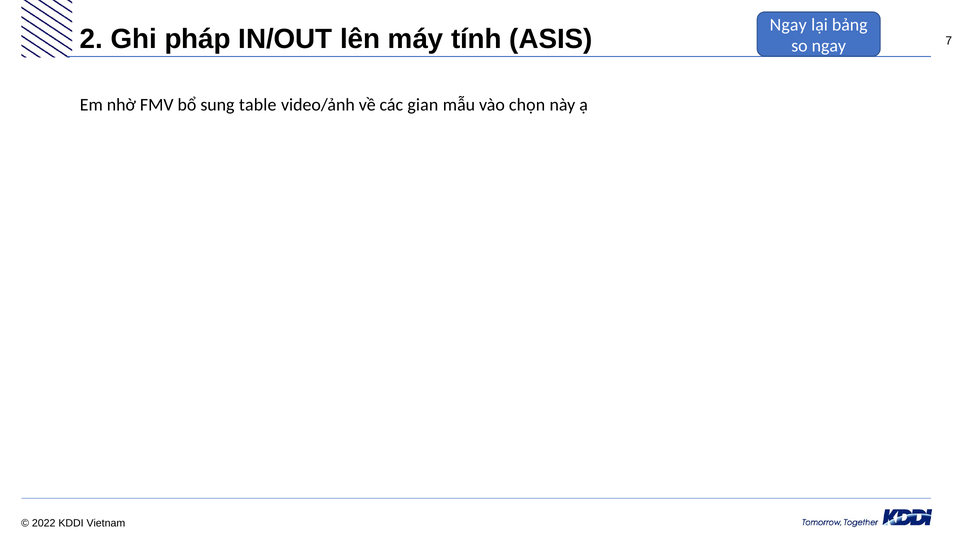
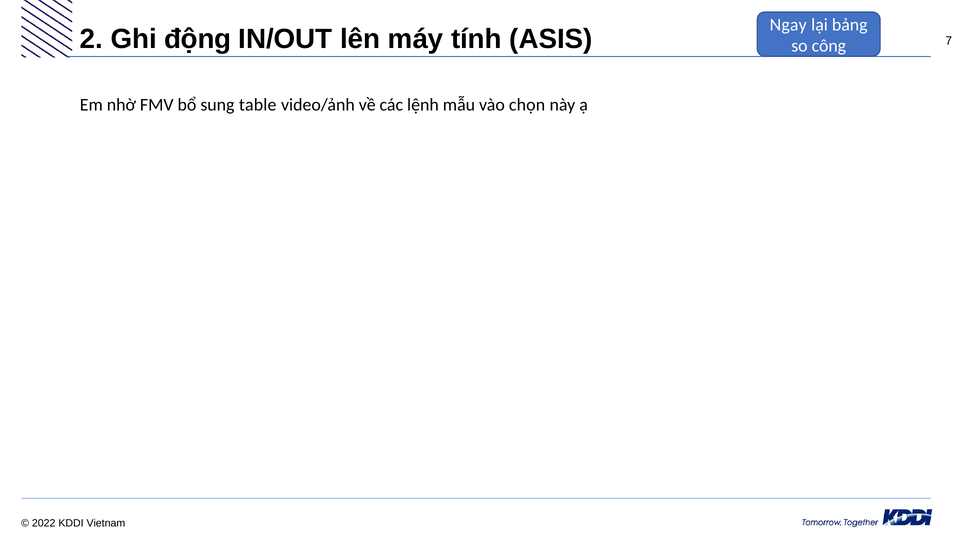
pháp: pháp -> động (198, 39)
so ngay: ngay -> công (829, 46)
gian: gian -> lệnh (423, 105)
